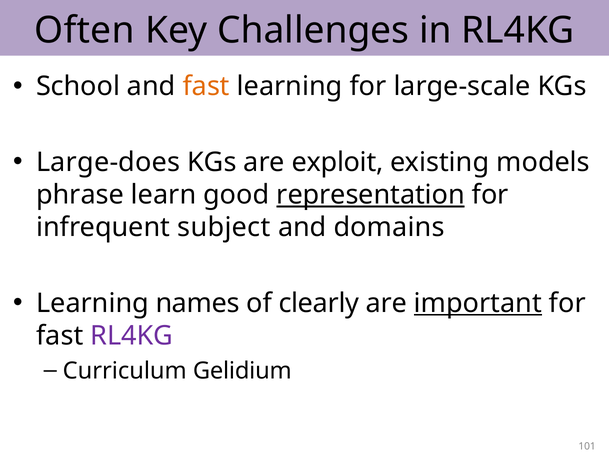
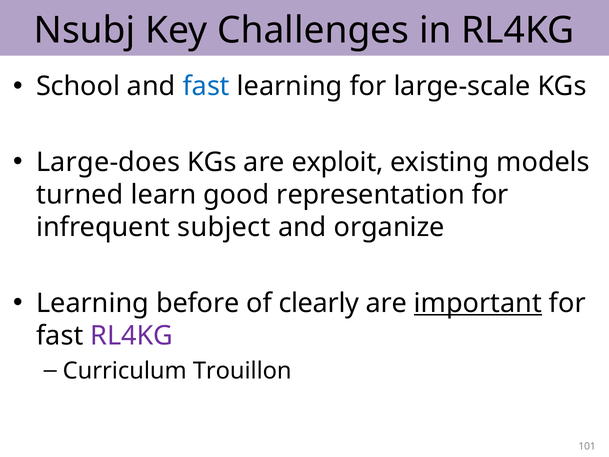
Often: Often -> Nsubj (85, 30)
fast colour: orange -> blue (206, 86)
phrase: phrase -> turned (80, 195)
representation underline: present -> none (371, 195)
domains: domains -> organize (389, 227)
names: names -> before (198, 303)
Gelidium: Gelidium -> Trouillon (242, 371)
